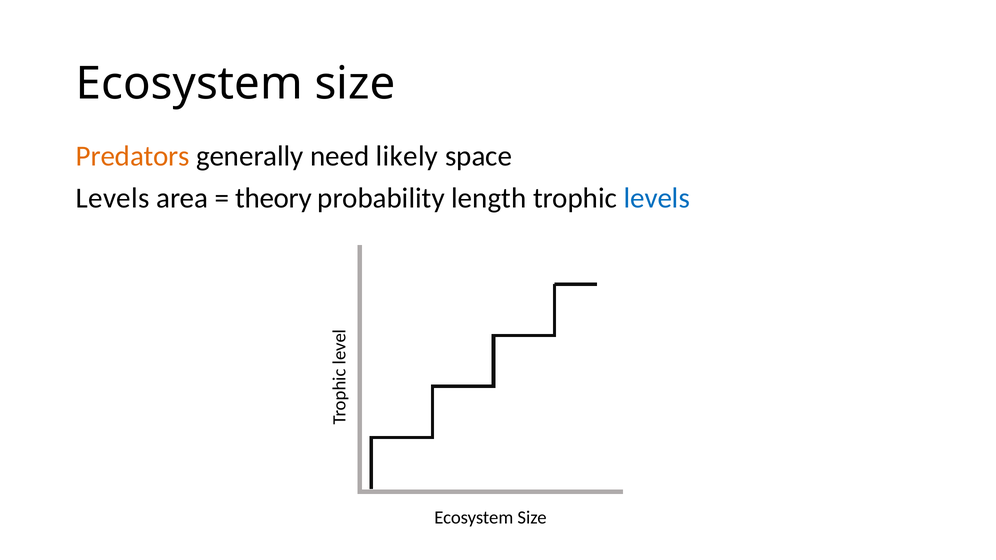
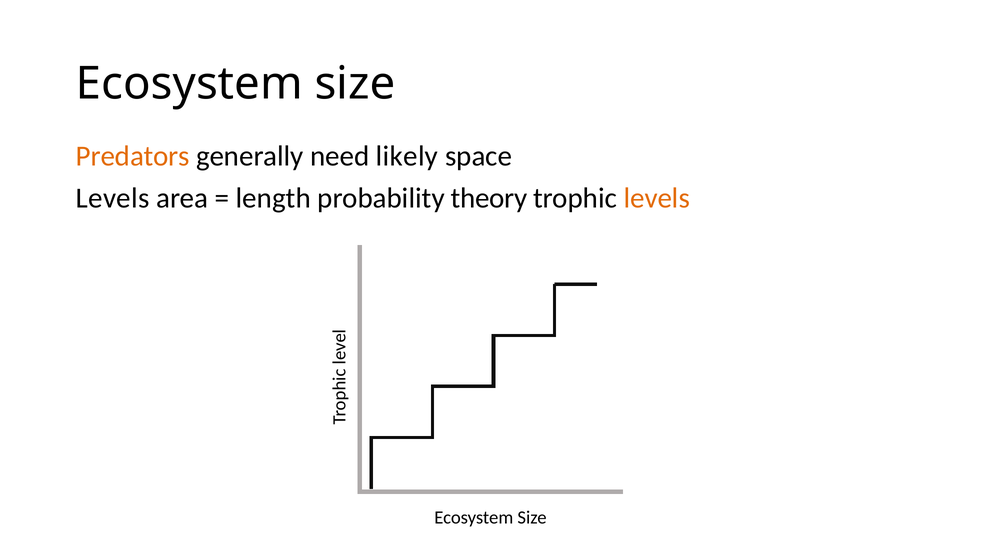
theory: theory -> length (273, 198)
length: length -> theory (489, 198)
levels colour: blue -> orange (657, 198)
